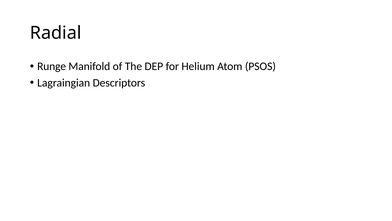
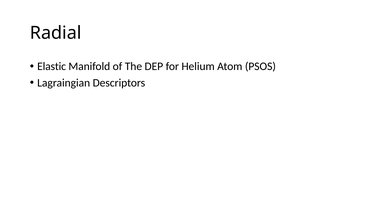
Runge: Runge -> Elastic (52, 66)
